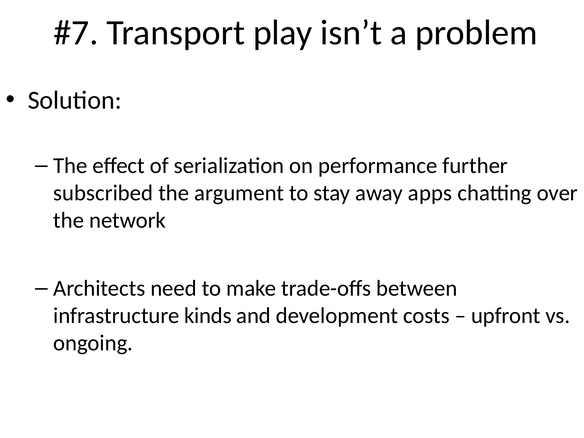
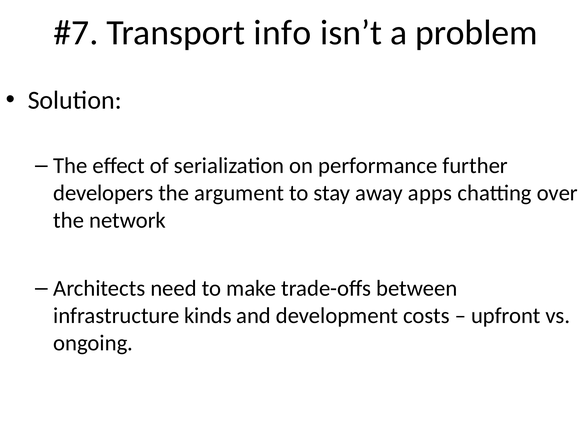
play: play -> info (282, 33)
subscribed: subscribed -> developers (103, 193)
